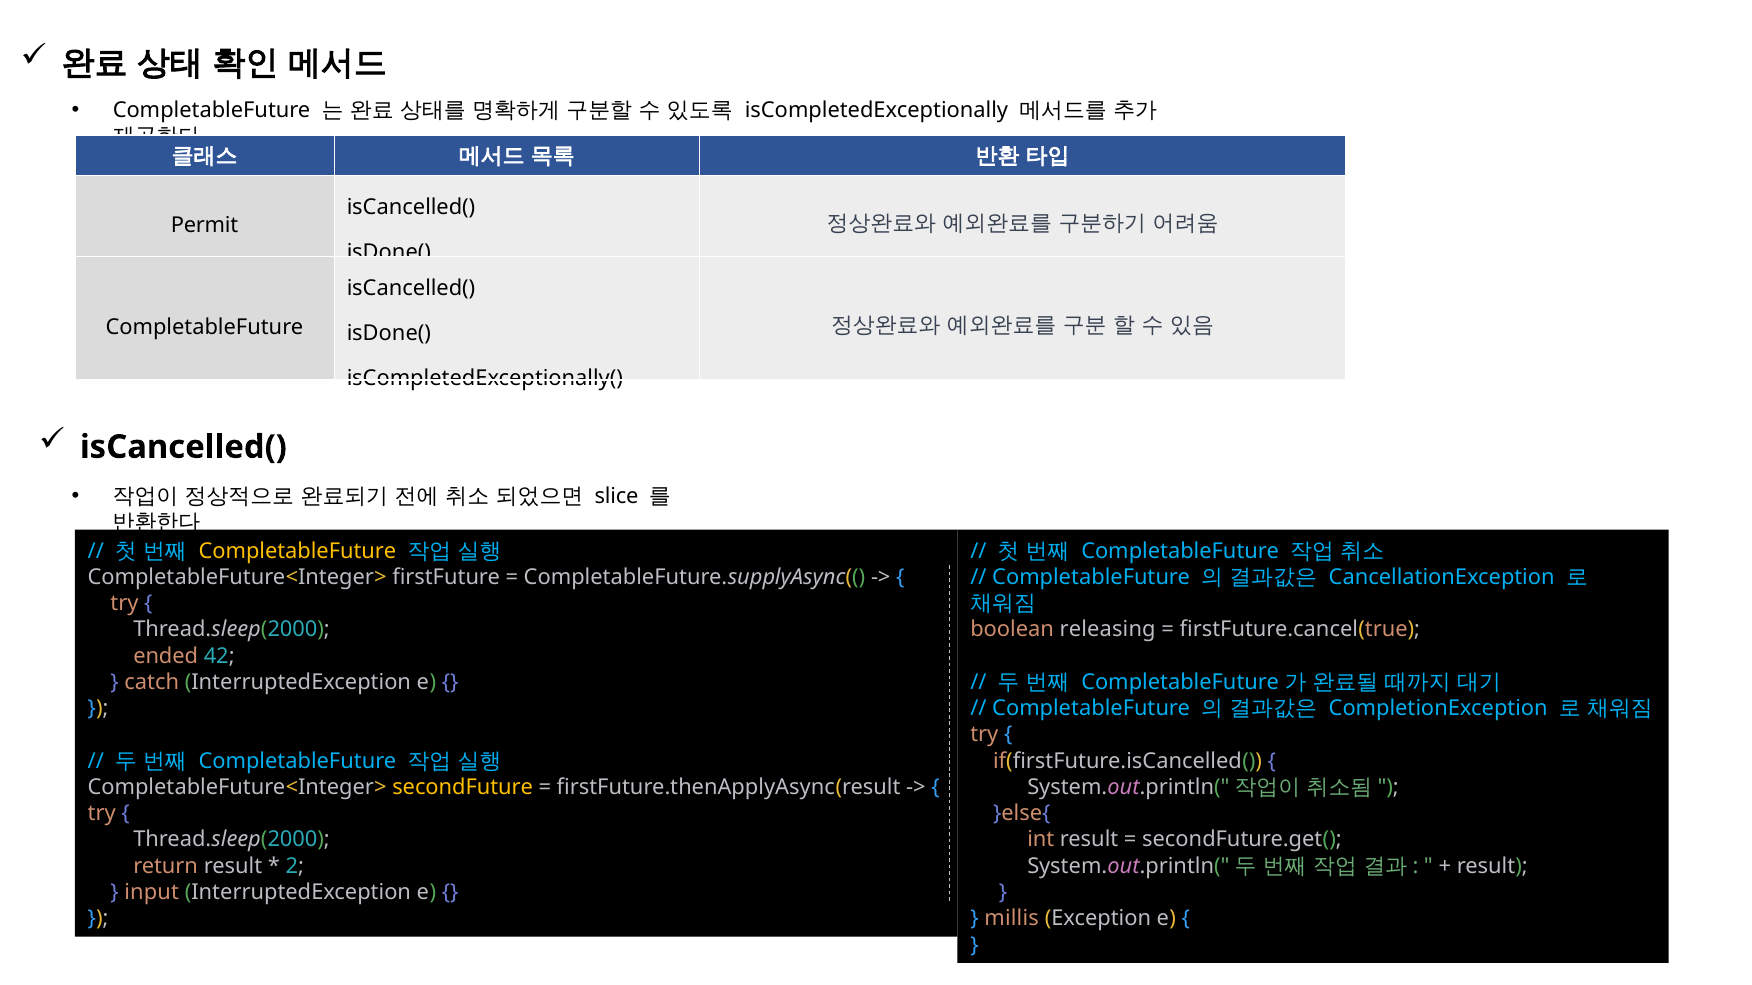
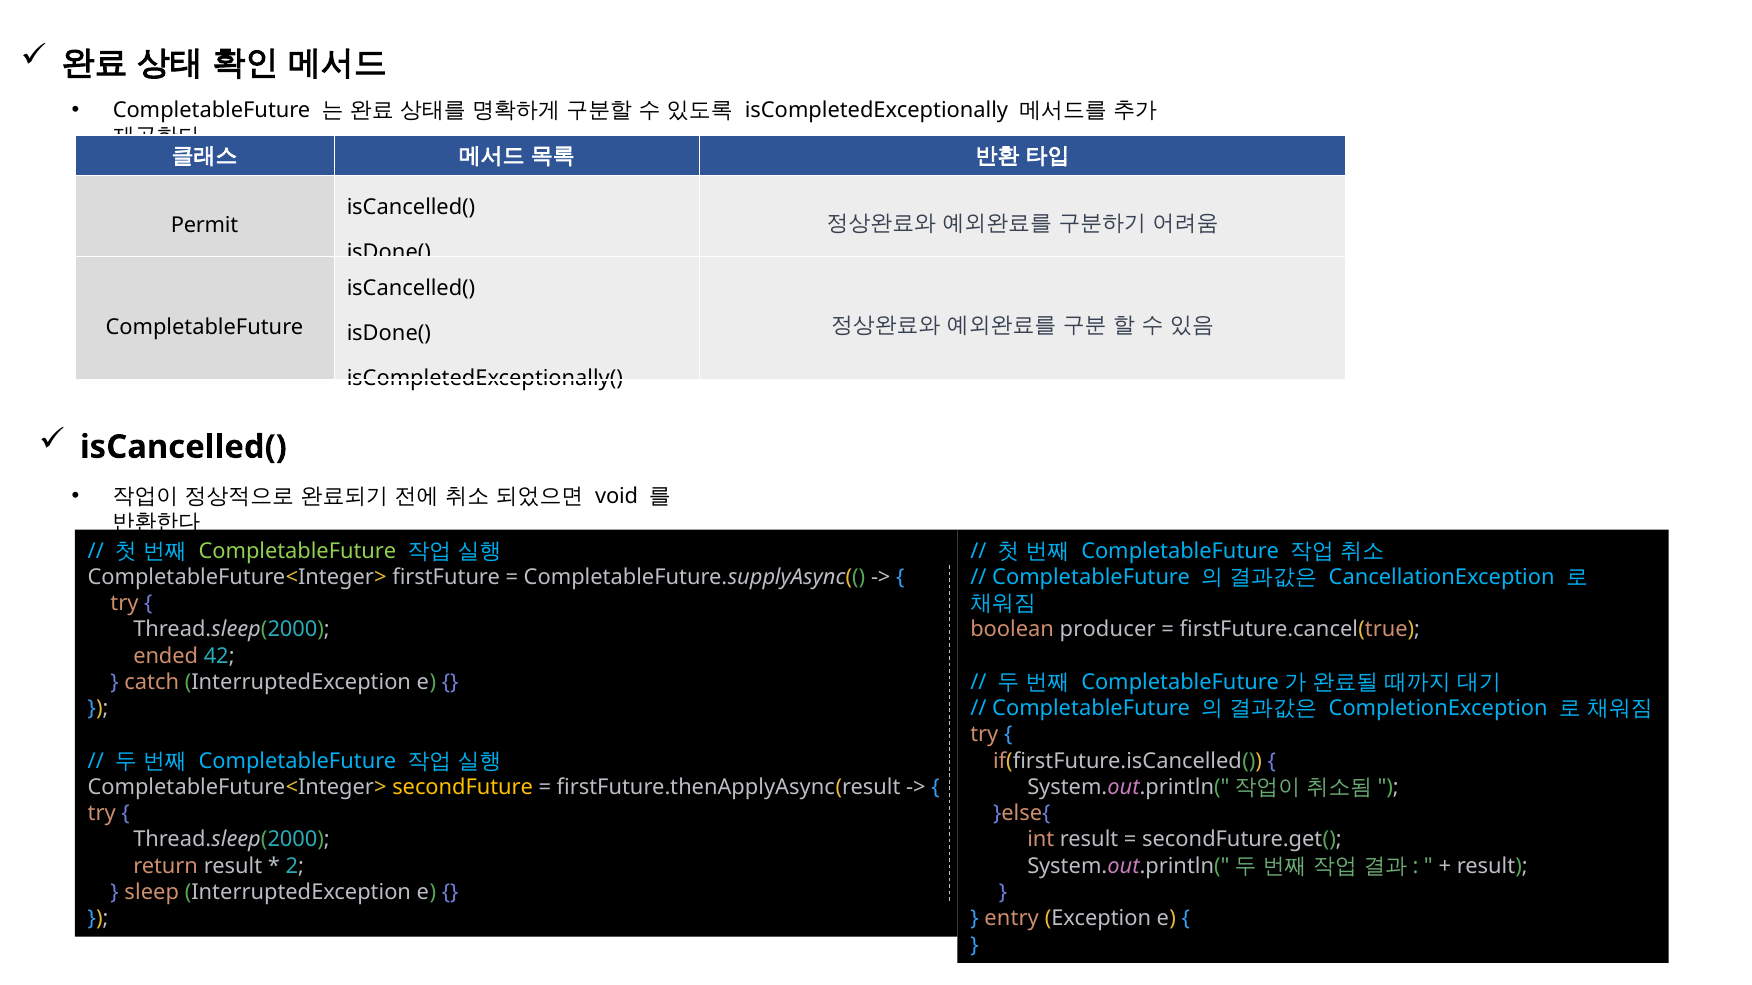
slice: slice -> void (617, 497)
CompletableFuture colour: yellow -> light green (297, 551)
releasing: releasing -> producer (1108, 630)
input: input -> sleep (152, 893)
millis: millis -> entry (1012, 919)
